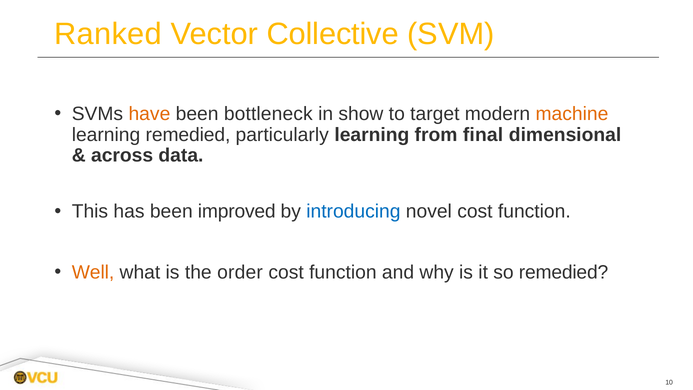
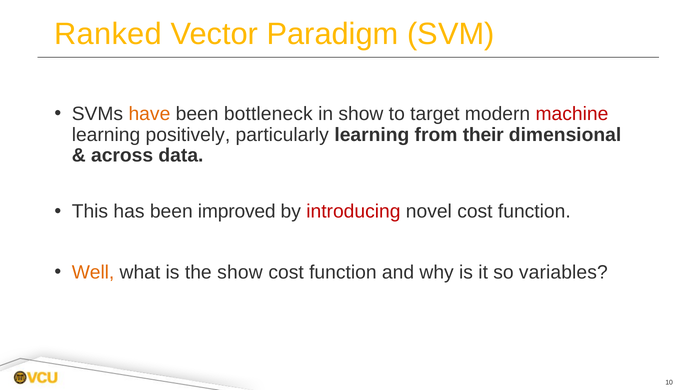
Collective: Collective -> Paradigm (333, 34)
machine colour: orange -> red (572, 114)
learning remedied: remedied -> positively (188, 135)
final: final -> their (483, 135)
introducing colour: blue -> red (353, 211)
the order: order -> show (240, 272)
so remedied: remedied -> variables (563, 272)
